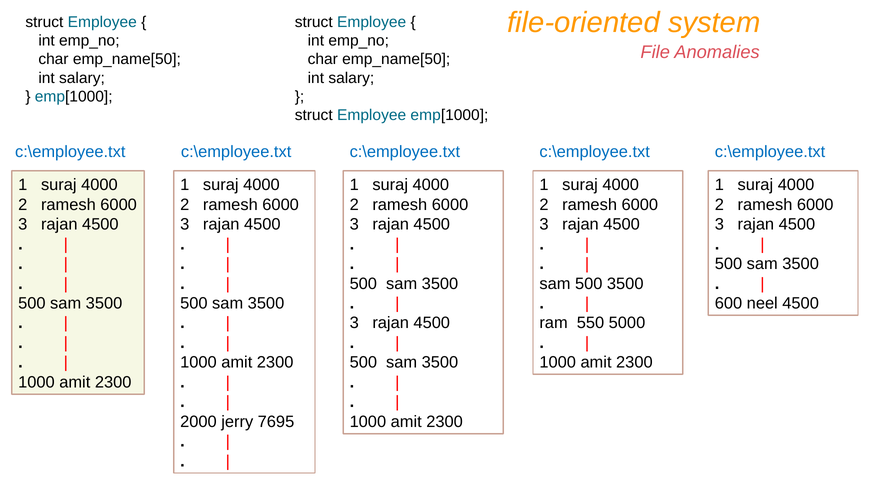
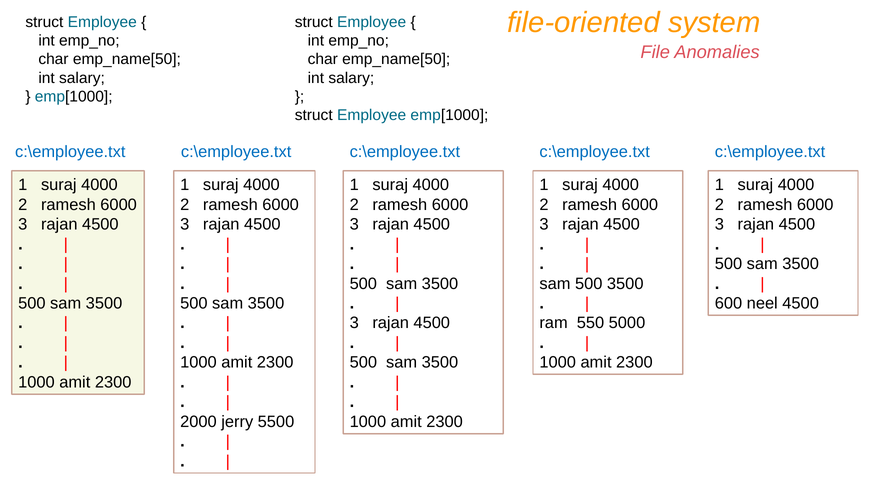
7695: 7695 -> 5500 (276, 422)
